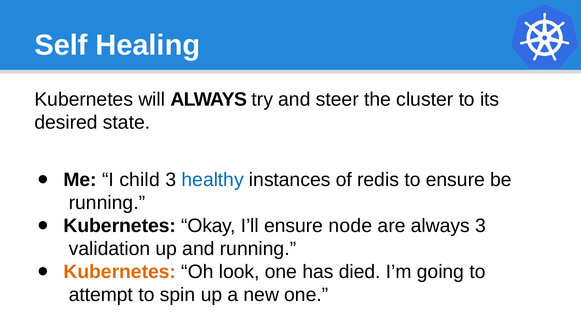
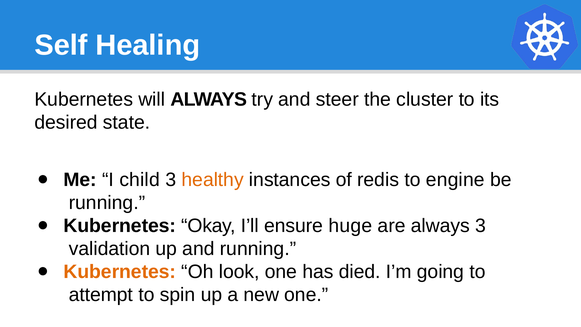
healthy colour: blue -> orange (213, 180)
to ensure: ensure -> engine (455, 180)
node: node -> huge (350, 226)
